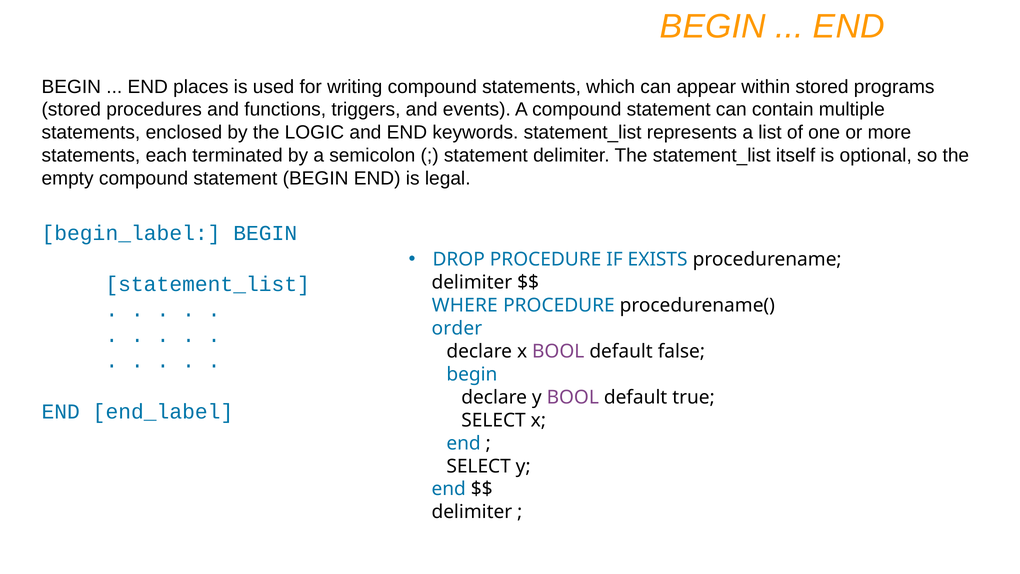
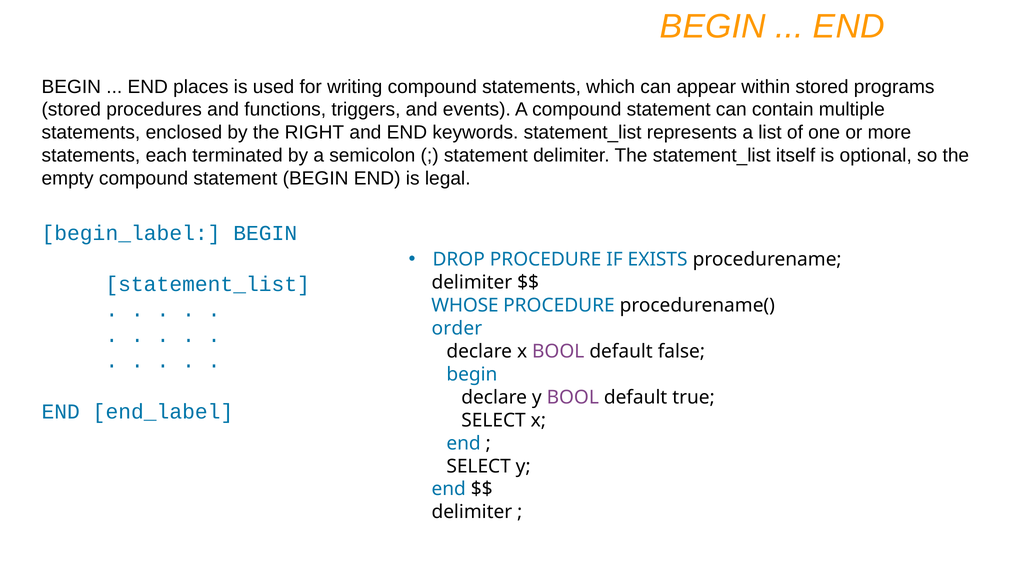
LOGIC: LOGIC -> RIGHT (314, 133)
WHERE: WHERE -> WHOSE (465, 305)
